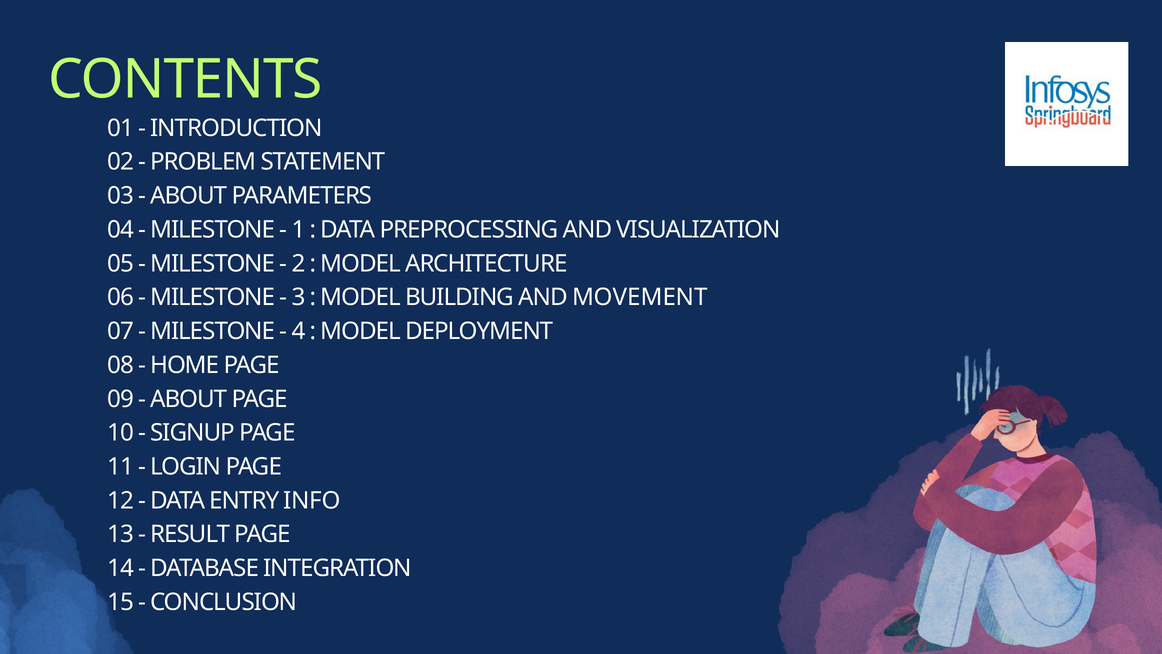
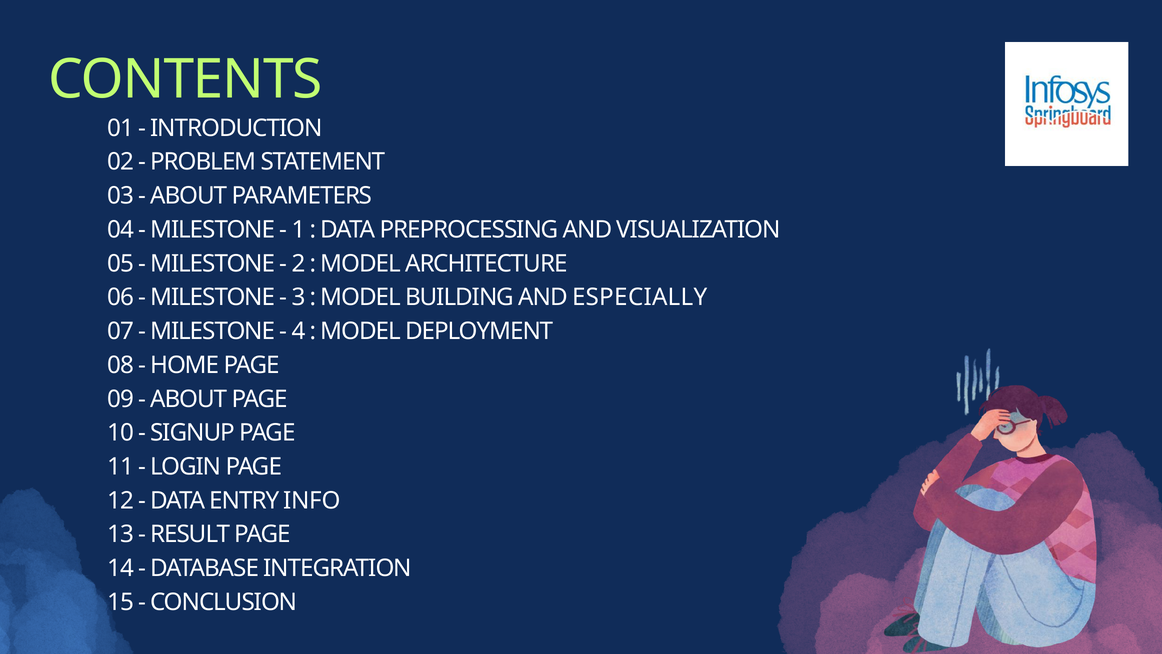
MOVEMENT: MOVEMENT -> ESPECIALLY (640, 297)
